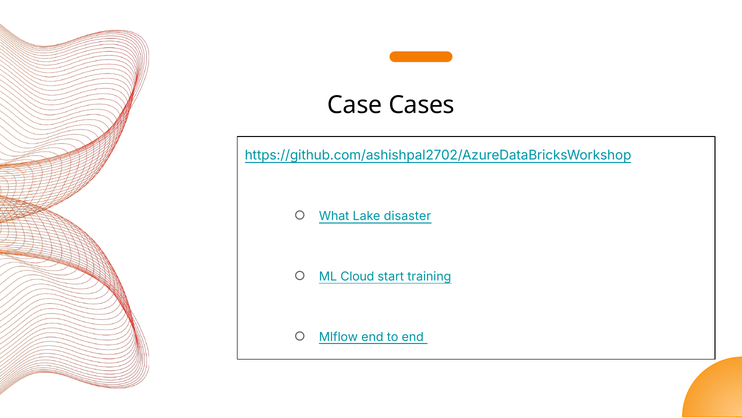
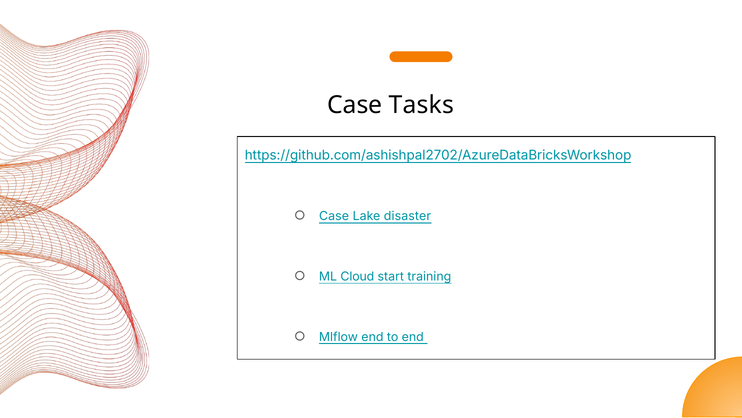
Cases: Cases -> Tasks (421, 105)
What: What -> Case (334, 216)
